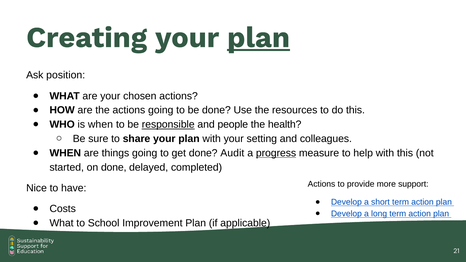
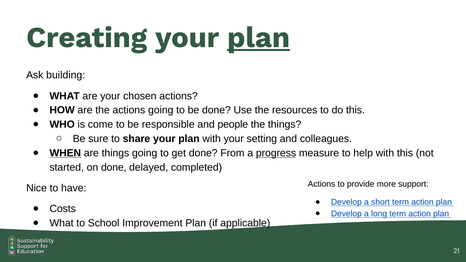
position: position -> building (66, 75)
is when: when -> come (100, 125)
responsible underline: present -> none (168, 125)
the health: health -> things (285, 125)
WHEN underline: none -> present (65, 153)
Audit: Audit -> From (232, 153)
